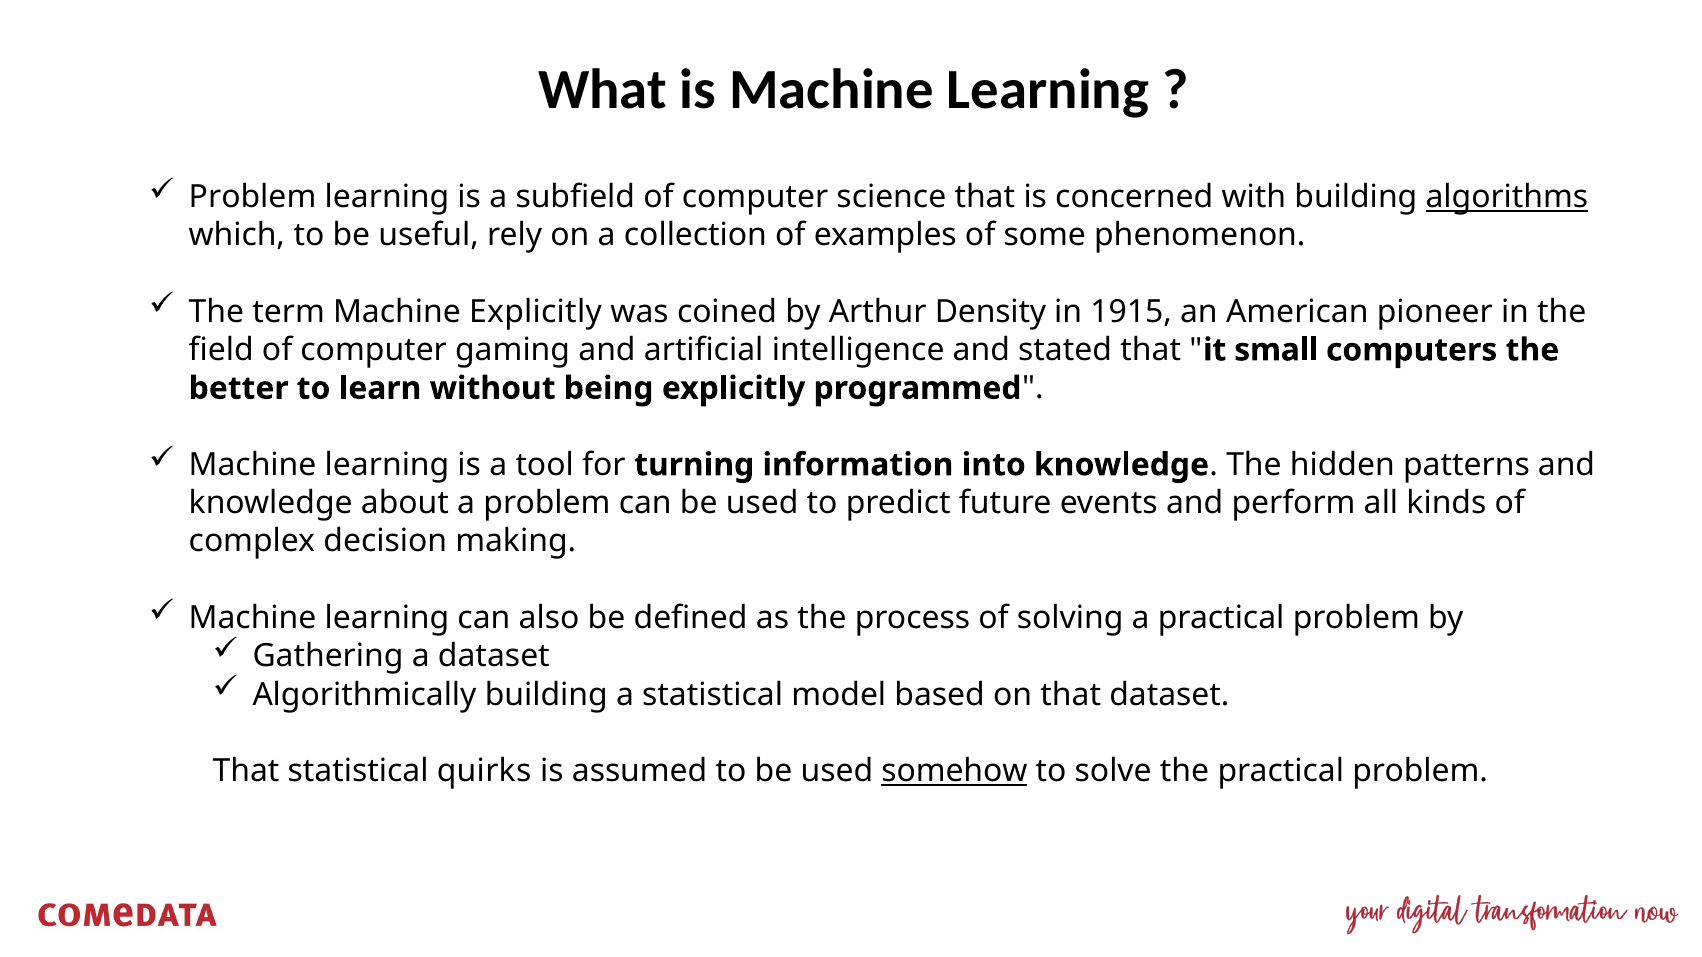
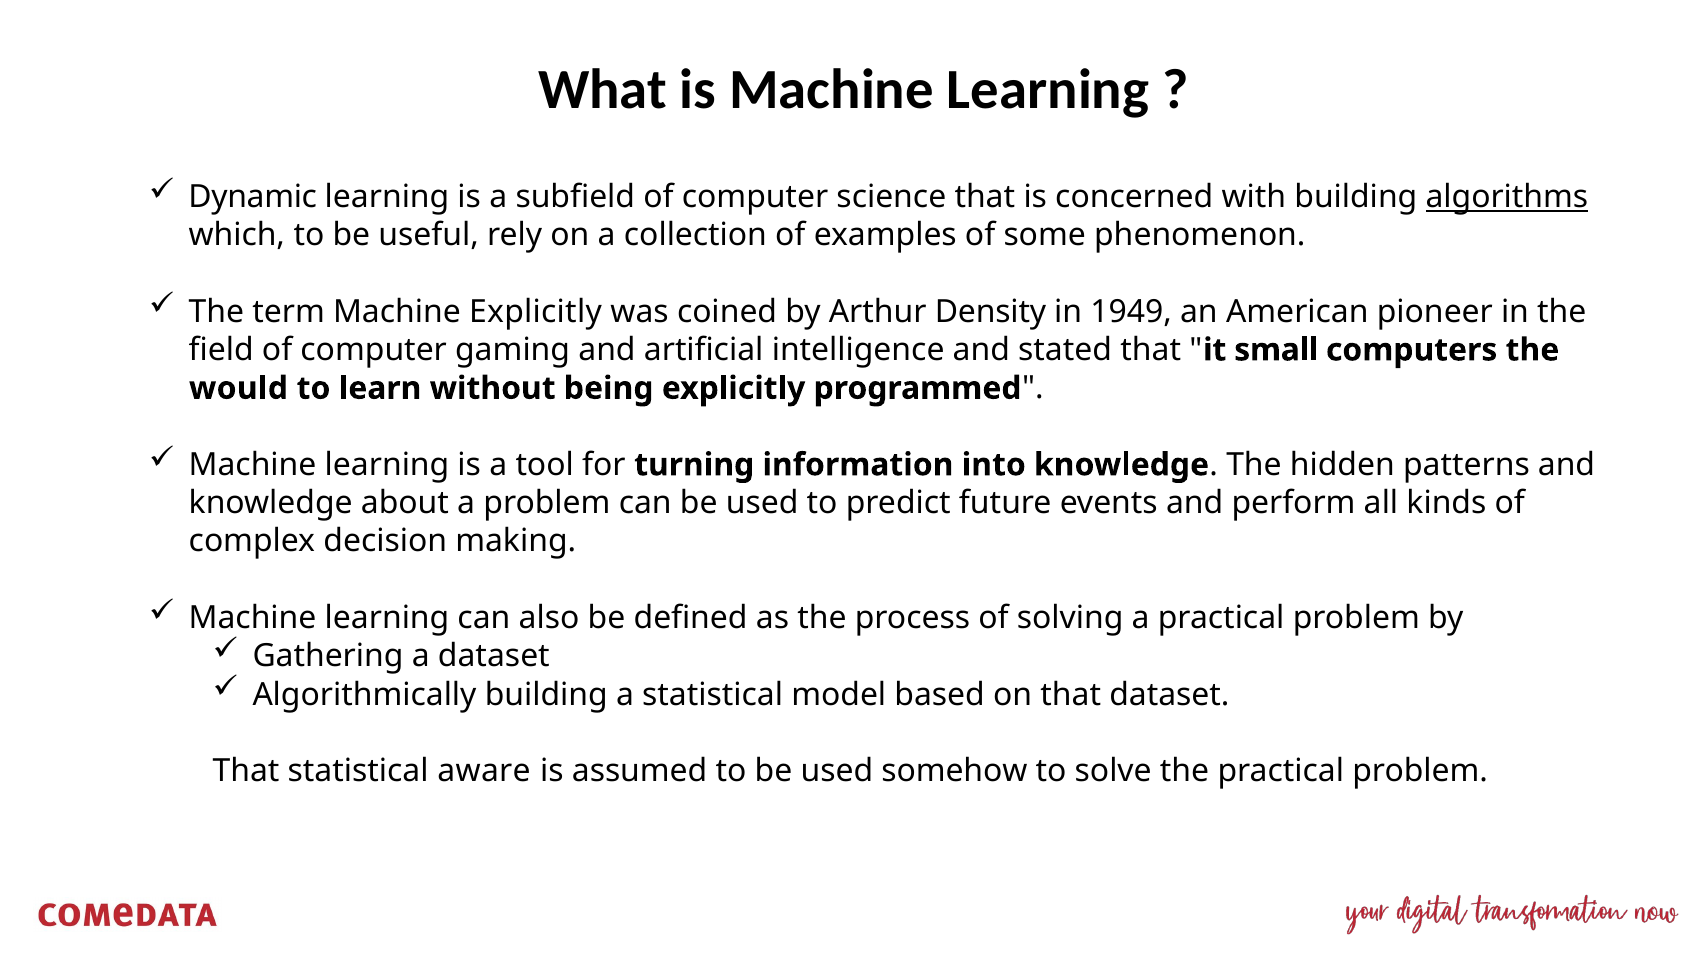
Problem: Problem -> Dynamic (253, 197)
1915: 1915 -> 1949 (1131, 312)
better: better -> would (238, 388)
quirks: quirks -> aware (484, 771)
somehow underline: present -> none (954, 771)
